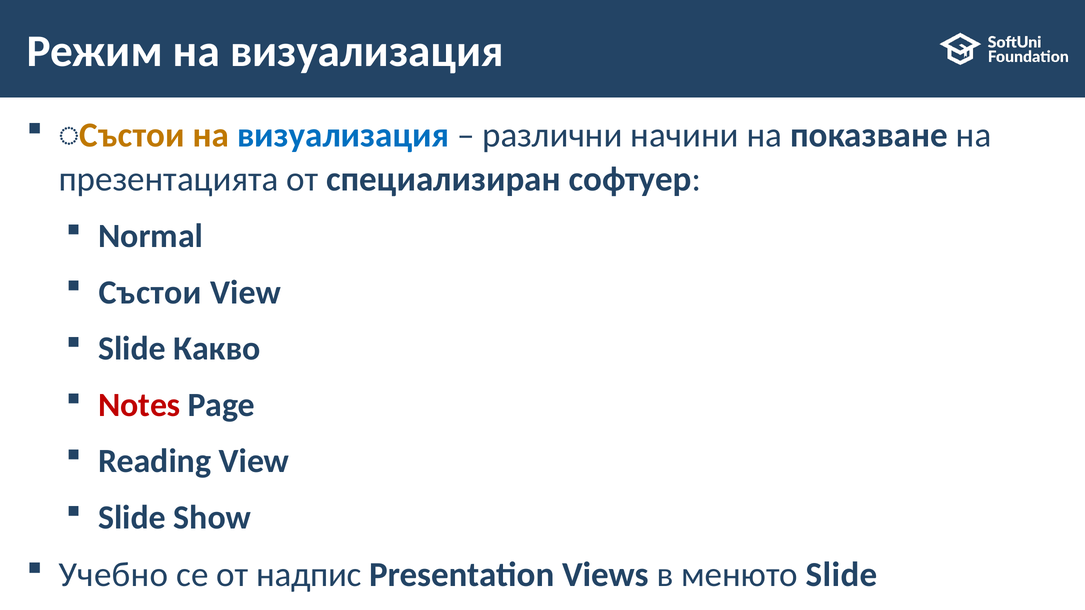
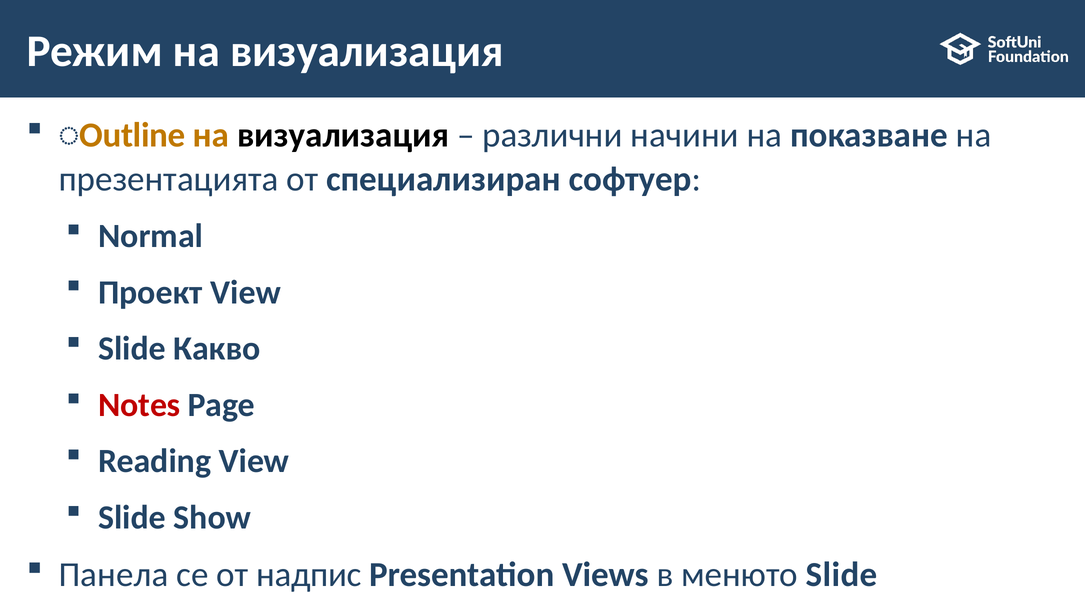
Състои: Състои -> Outline (132, 135)
визуализация colour: blue -> black (343, 135)
Състои: Състои -> Проект (150, 293)
Учебно: Учебно -> Панела (114, 575)
